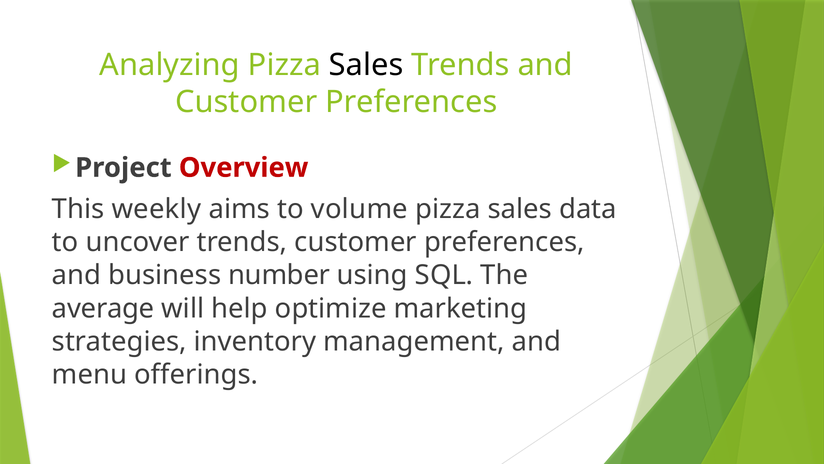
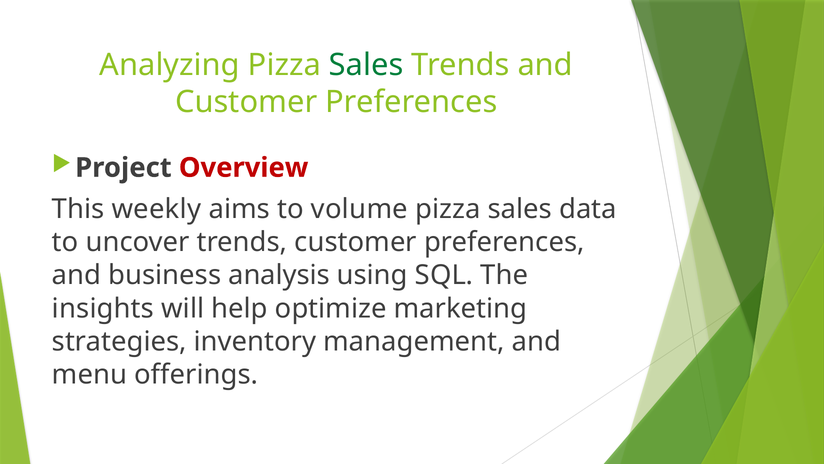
Sales colour: black -> green (366, 65)
number: number -> analysis (279, 275)
average: average -> insights (103, 308)
